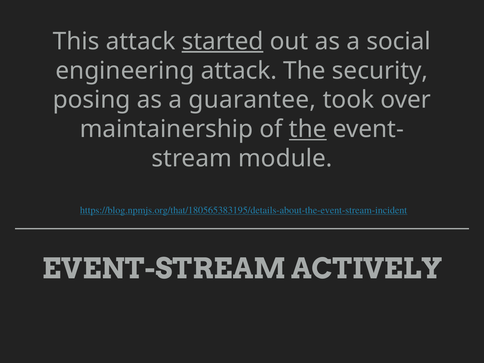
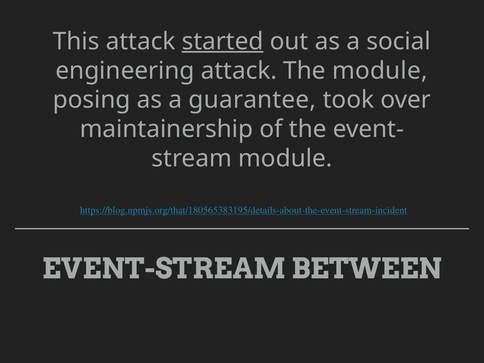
The security: security -> module (380, 71)
the underline: present -> none (308, 129)
ACTIVELY: ACTIVELY -> BETWEEN (367, 269)
